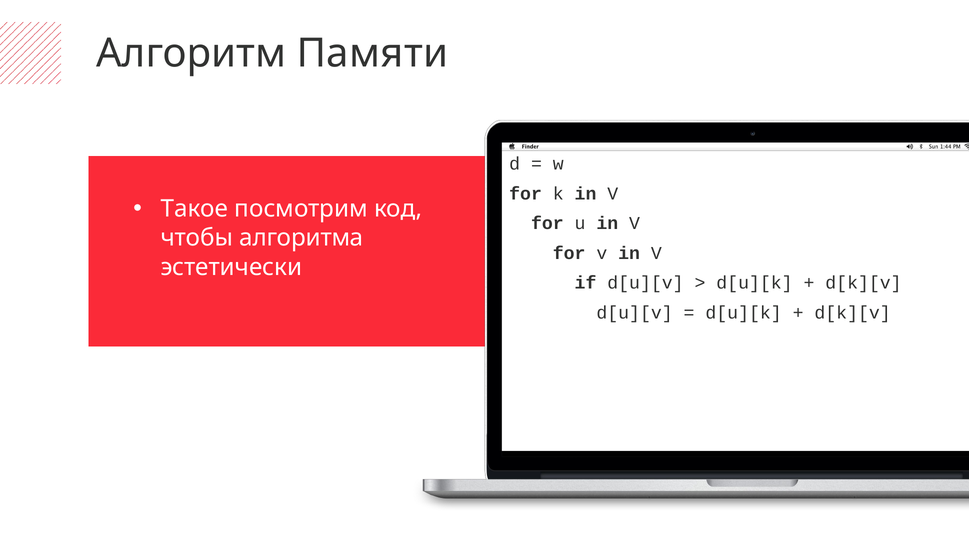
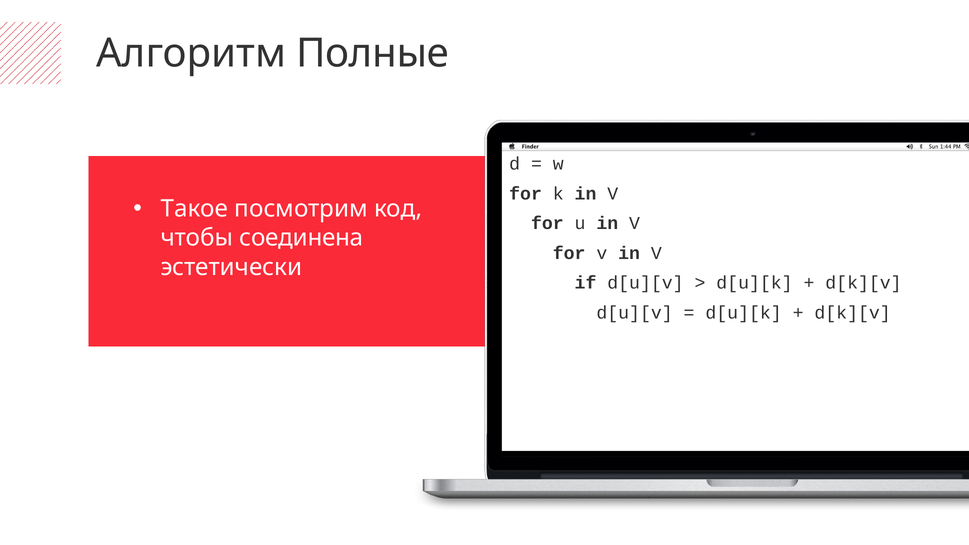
Памяти: Памяти -> Полные (373, 53)
алгоритма: алгоритма -> соединена (301, 238)
